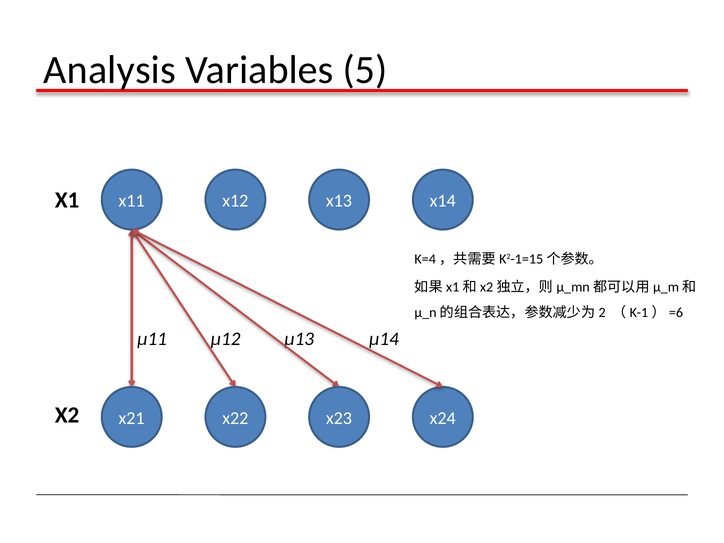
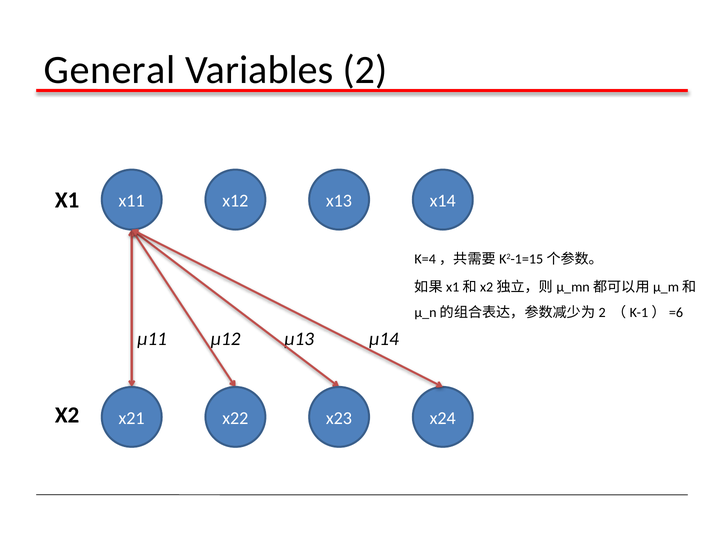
Analysis: Analysis -> General (110, 70)
5: 5 -> 2 (365, 70)
